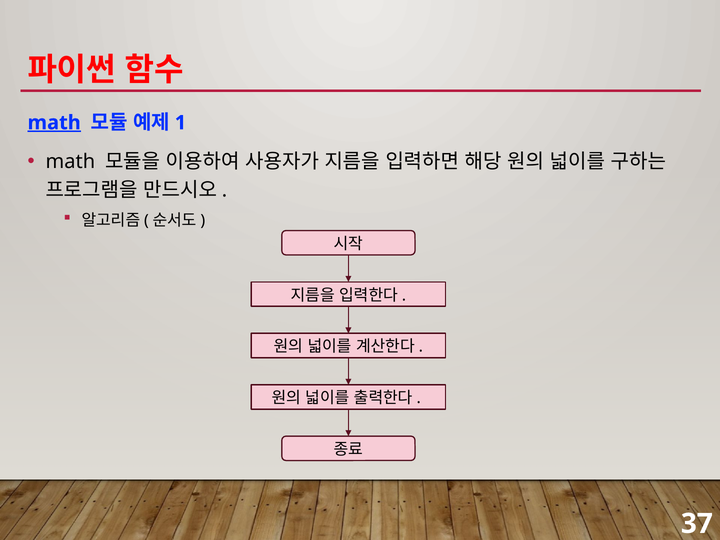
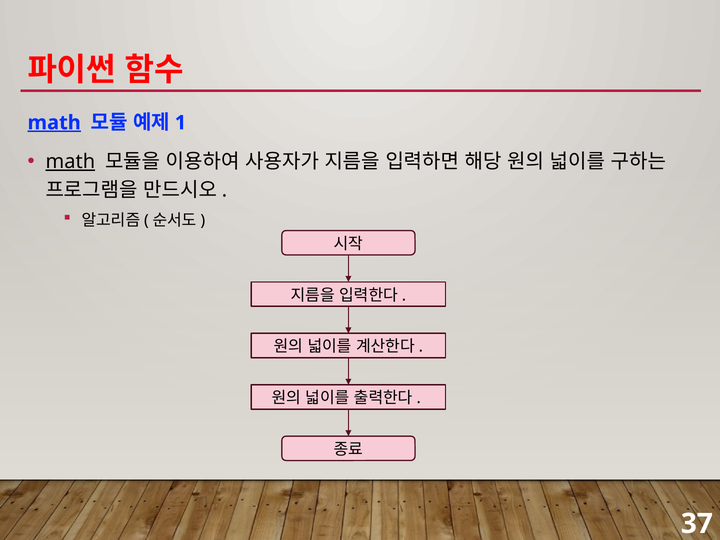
math underline: none -> present (70, 162)
